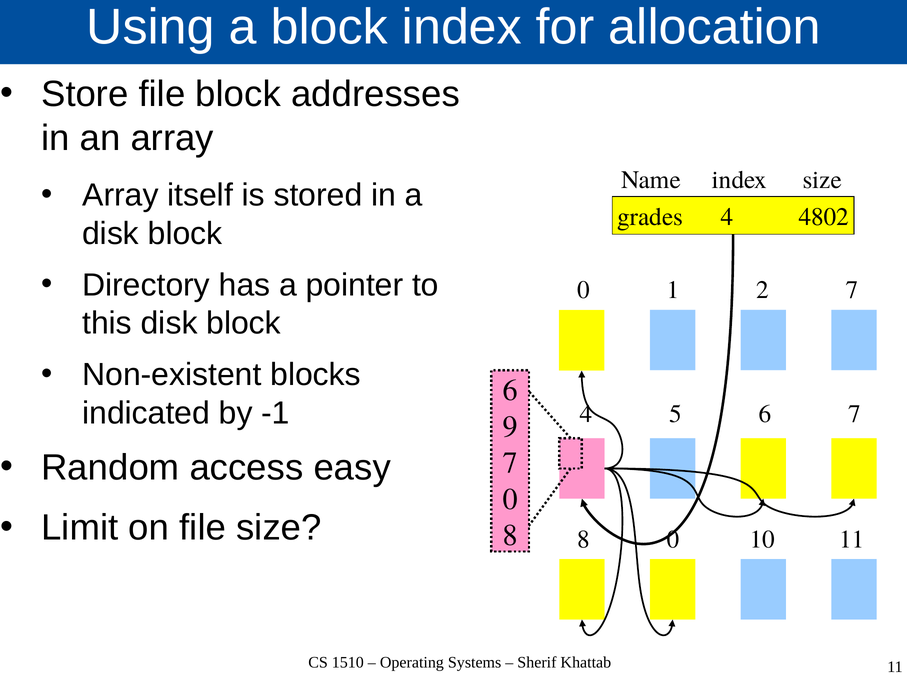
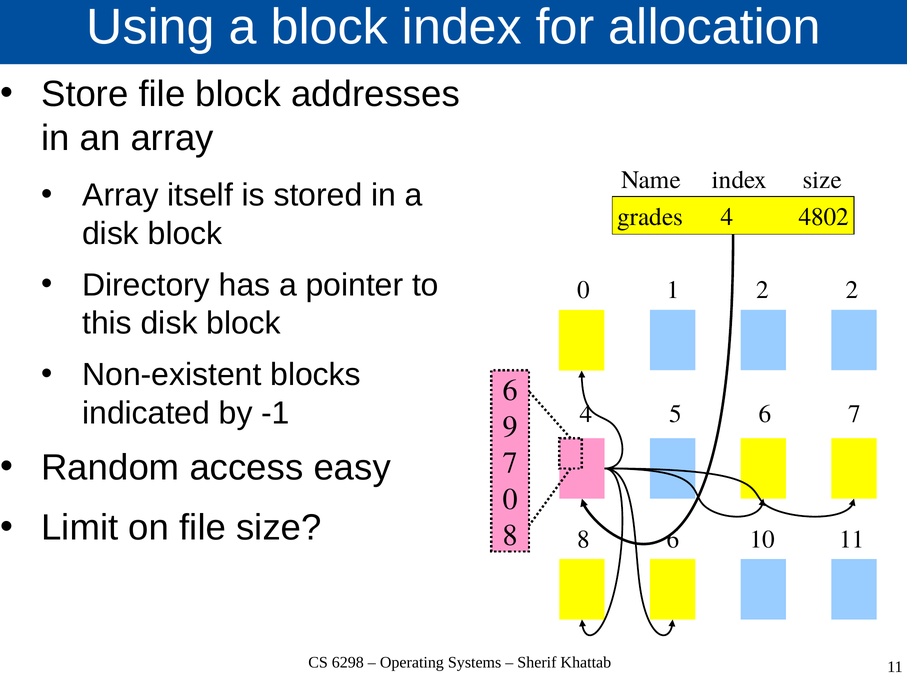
2 7: 7 -> 2 (852, 290)
8 0: 0 -> 6 (673, 539)
1510: 1510 -> 6298 (348, 663)
